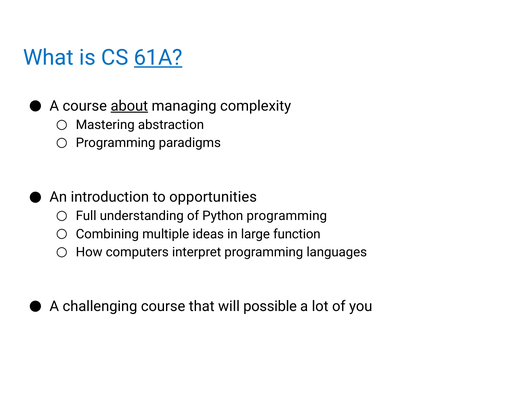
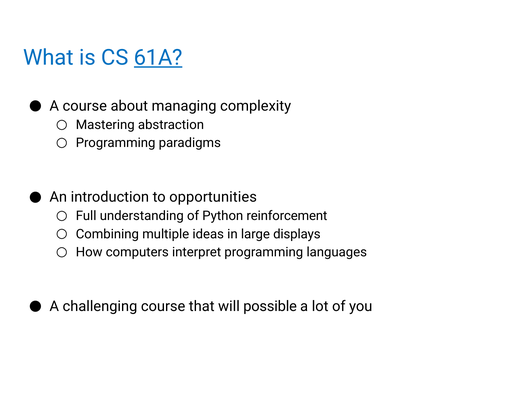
about underline: present -> none (129, 106)
Python programming: programming -> reinforcement (287, 216)
function: function -> displays (297, 234)
